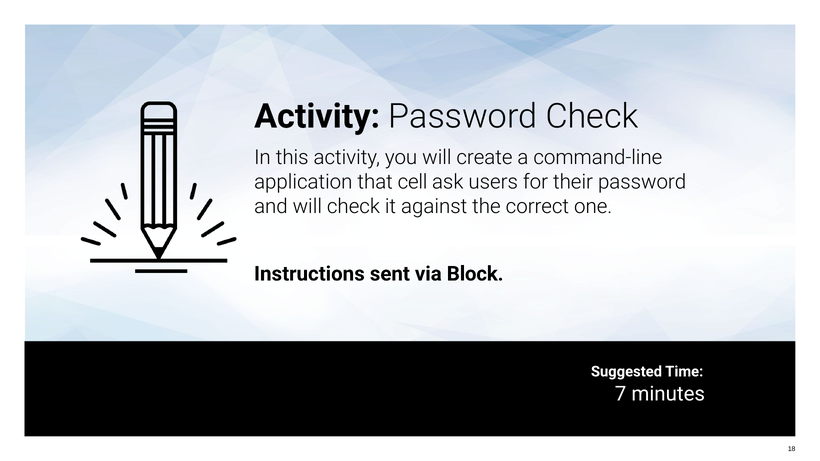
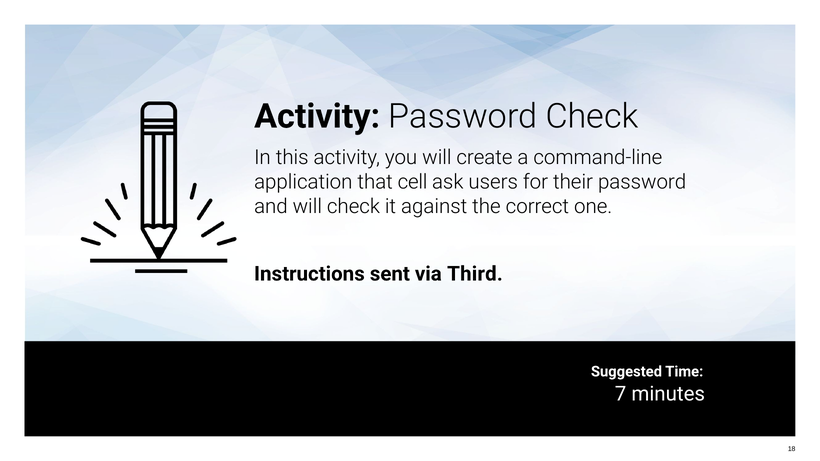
Block: Block -> Third (475, 274)
